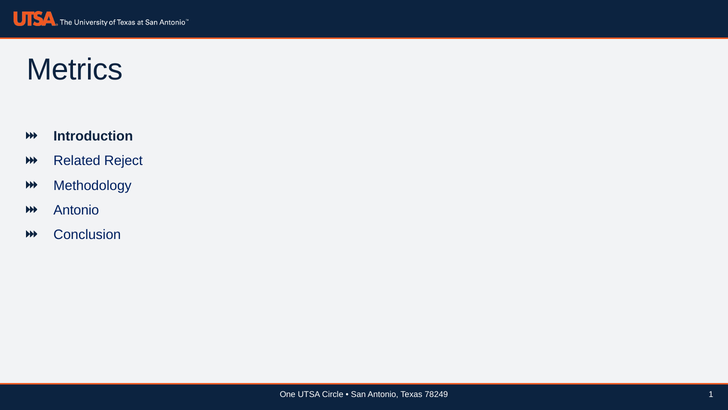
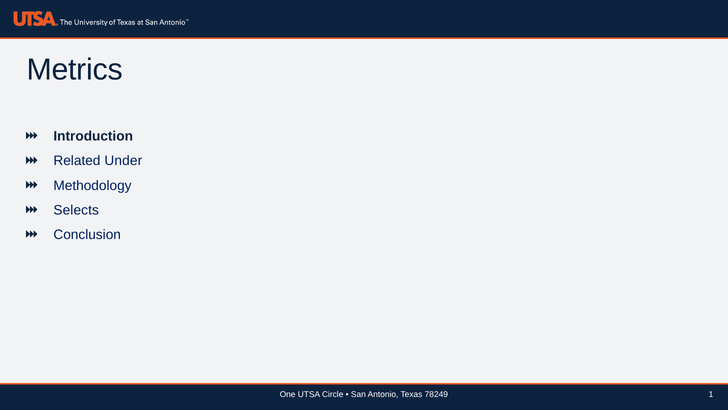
Reject: Reject -> Under (123, 161)
Antonio: Antonio -> Selects (76, 210)
